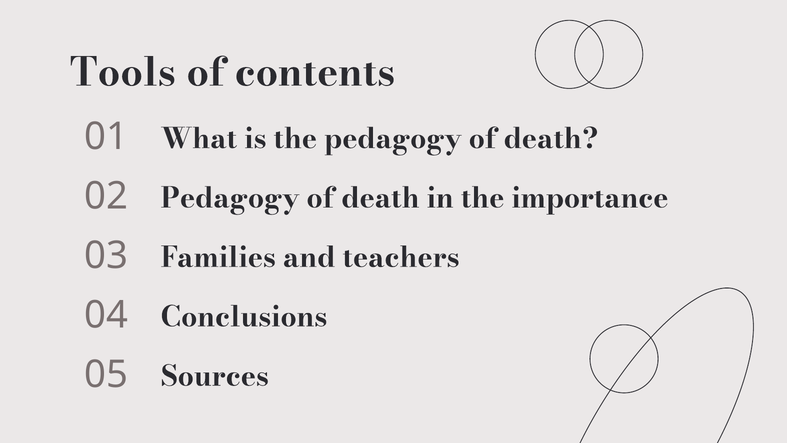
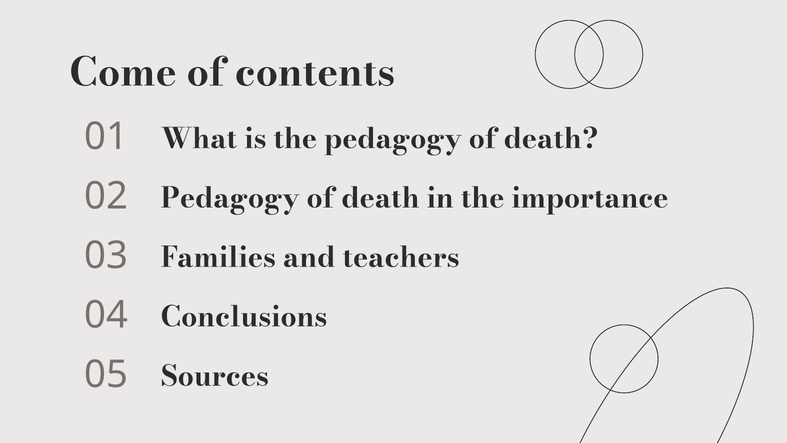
Tools: Tools -> Come (123, 73)
